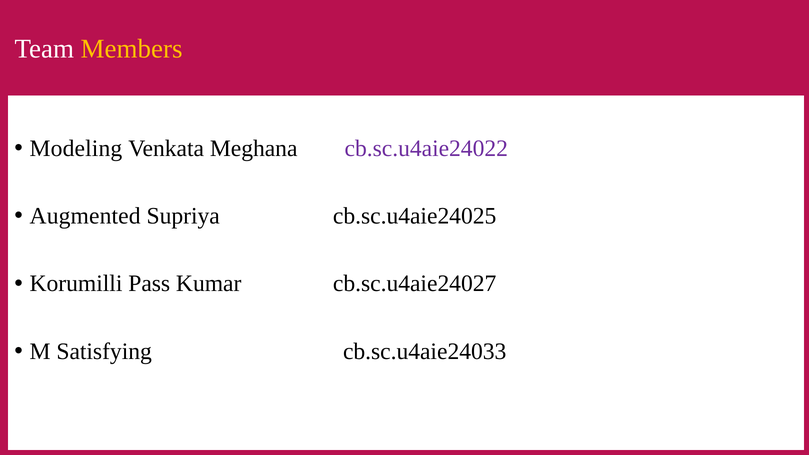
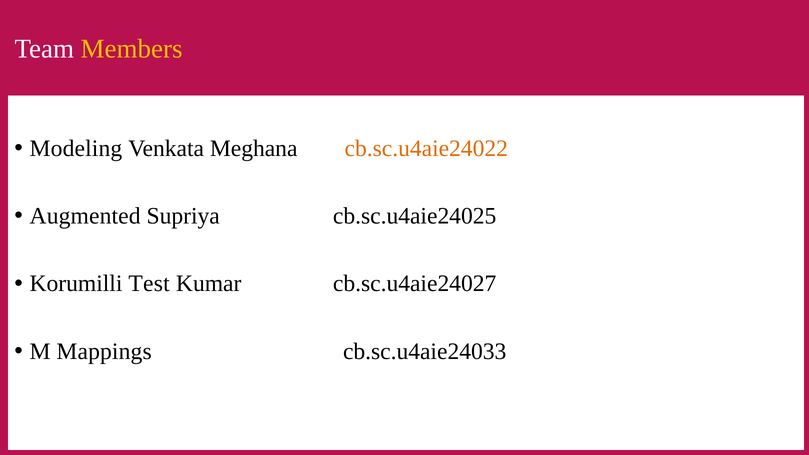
cb.sc.u4aie24022 colour: purple -> orange (426, 148)
Pass: Pass -> Test (149, 284)
Satisfying: Satisfying -> Mappings (104, 351)
